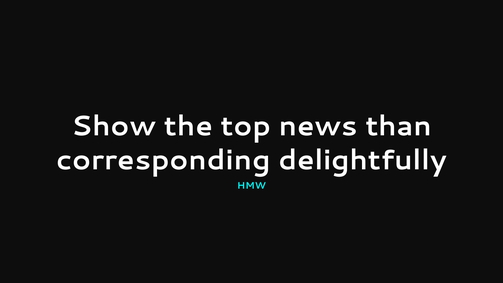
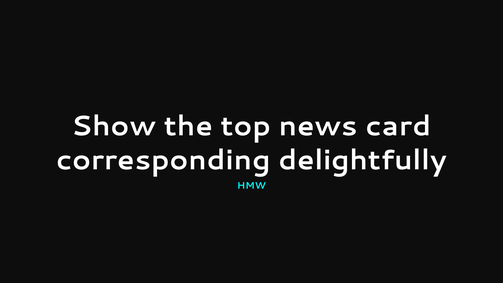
than: than -> card (398, 126)
